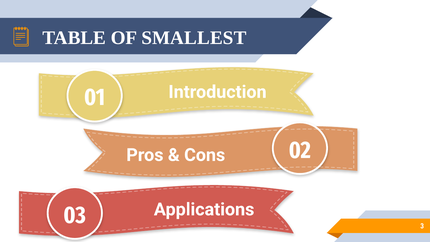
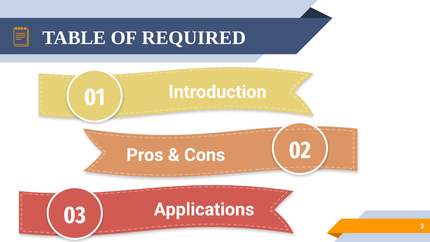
SMALLEST: SMALLEST -> REQUIRED (194, 38)
